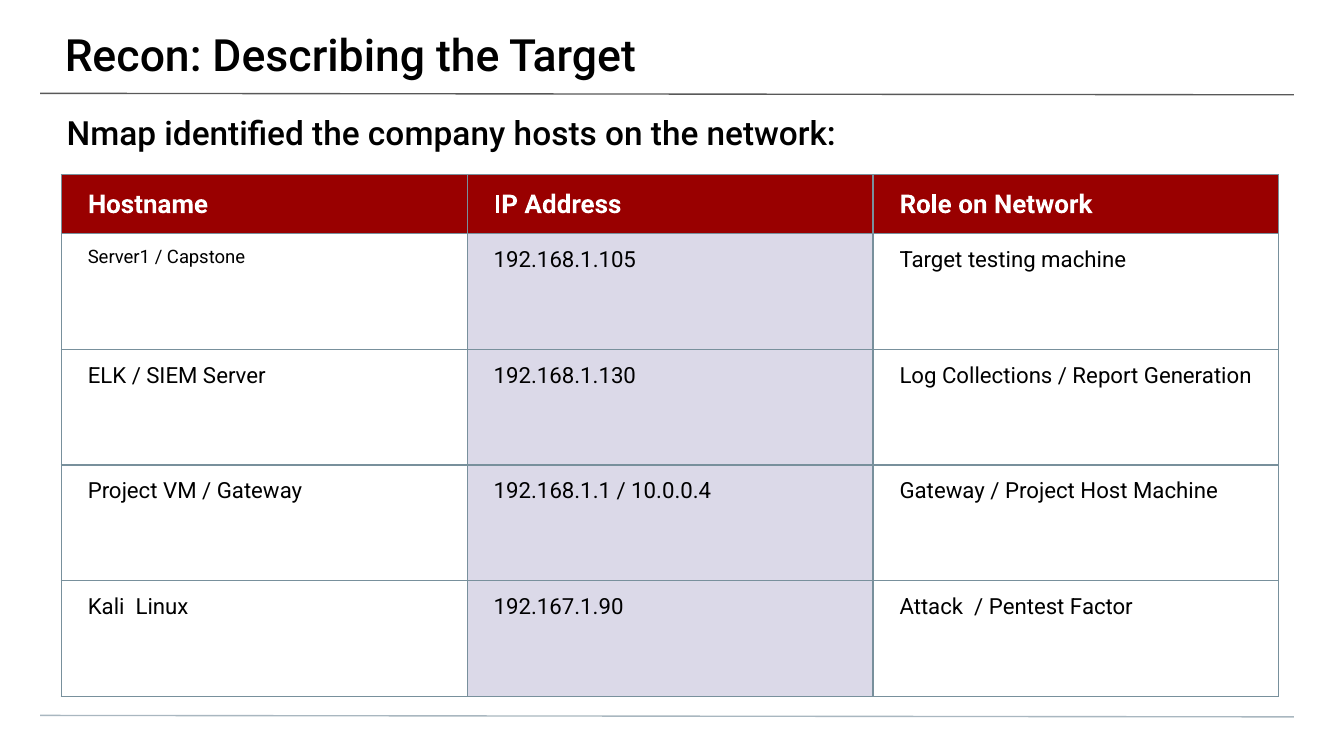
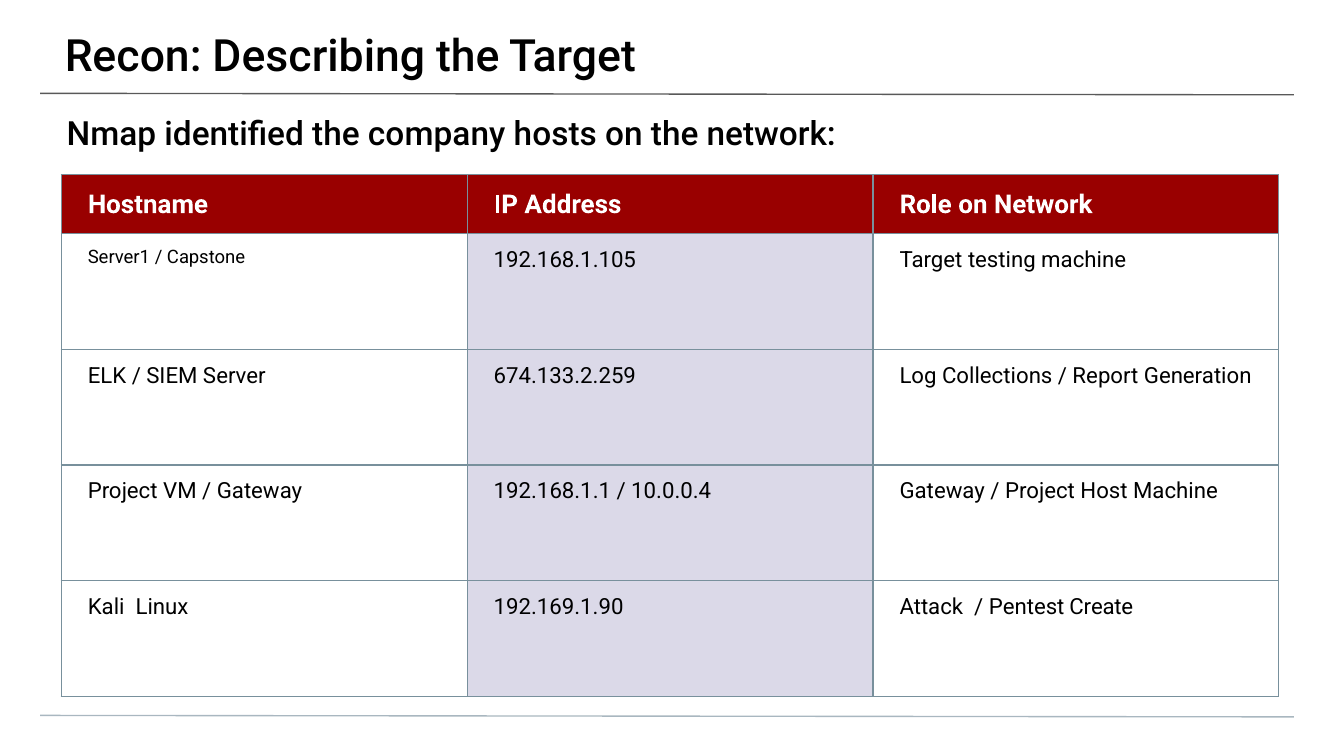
192.168.1.130: 192.168.1.130 -> 674.133.2.259 (565, 376)
192.167.1.90: 192.167.1.90 -> 192.169.1.90 (559, 608)
Factor: Factor -> Create (1101, 608)
